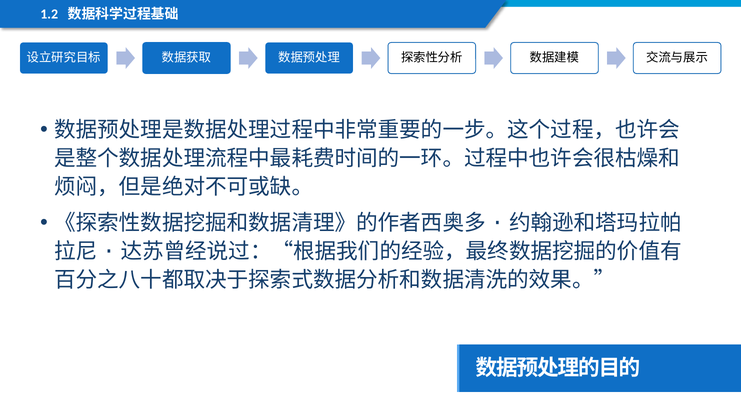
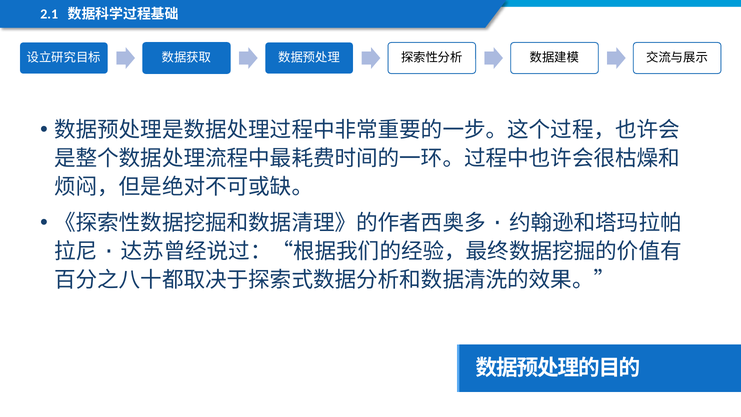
1.2: 1.2 -> 2.1 (49, 14)
